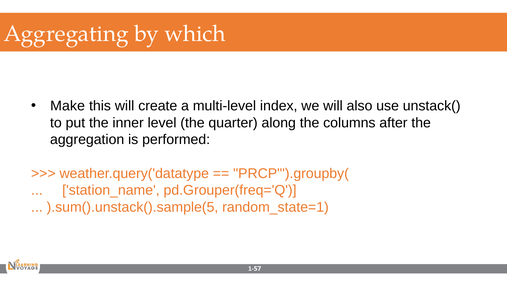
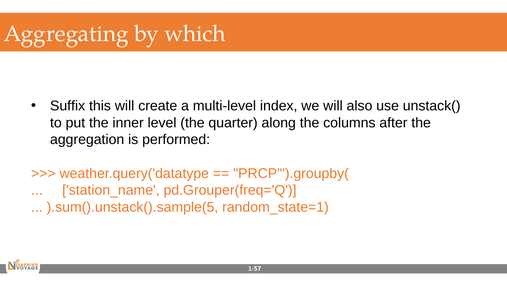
Make: Make -> Suffix (68, 106)
